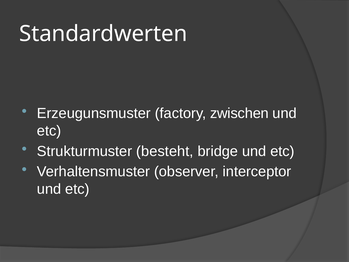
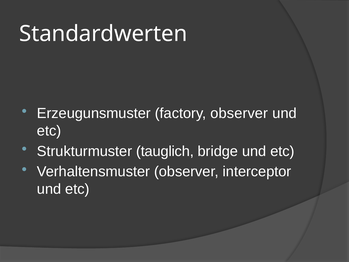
factory zwischen: zwischen -> observer (239, 113)
besteht: besteht -> tauglich (165, 151)
